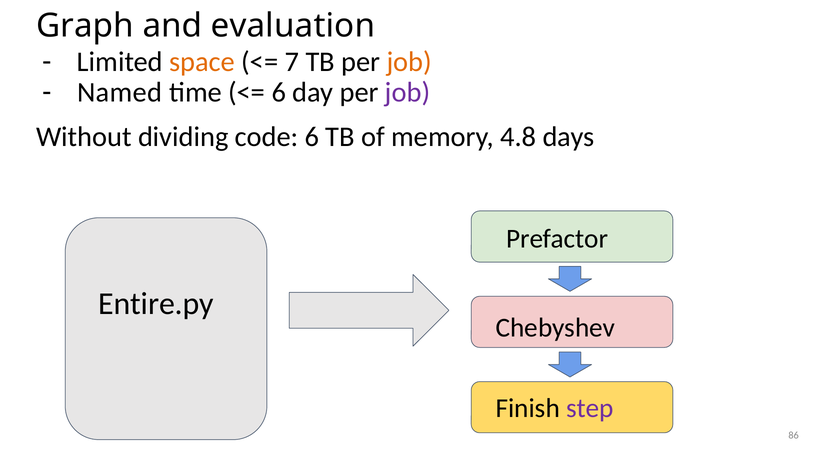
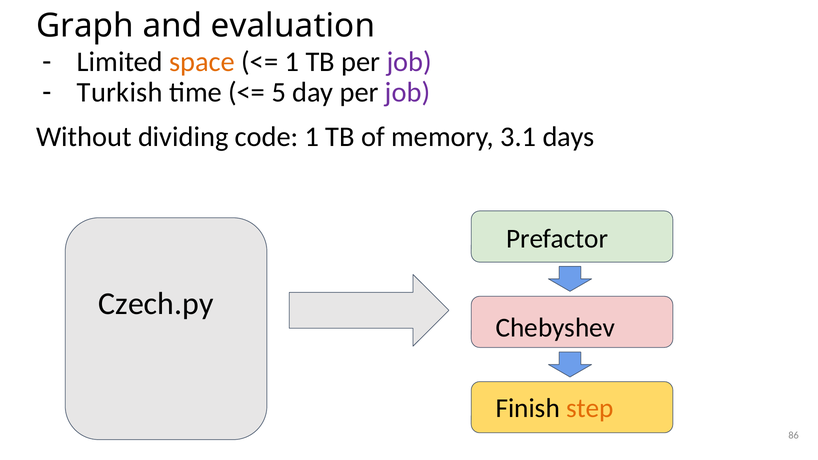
7: 7 -> 1 (292, 62)
job colour: orange -> purple (409, 62)
Named: Named -> Turkish (120, 92)
6: 6 -> 5 (279, 92)
code 6: 6 -> 1 (312, 137)
4.8: 4.8 -> 3.1 (518, 137)
Entire.py: Entire.py -> Czech.py (156, 304)
step colour: purple -> orange (590, 408)
